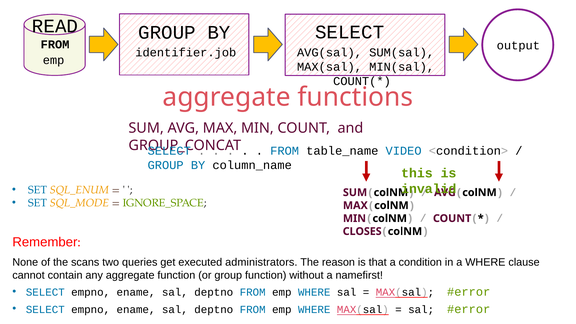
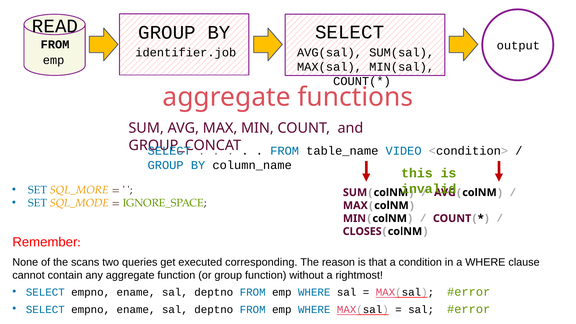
SQL_ENUM: SQL_ENUM -> SQL_MORE (79, 190)
administrators: administrators -> corresponding (261, 262)
namefirst: namefirst -> rightmost (359, 275)
